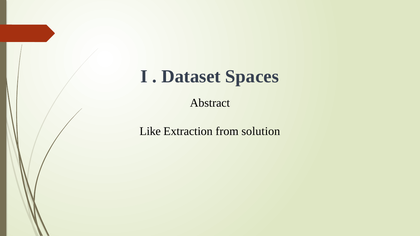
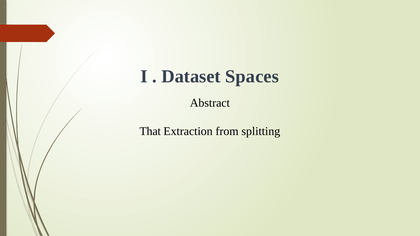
Like: Like -> That (150, 131)
solution: solution -> splitting (261, 131)
